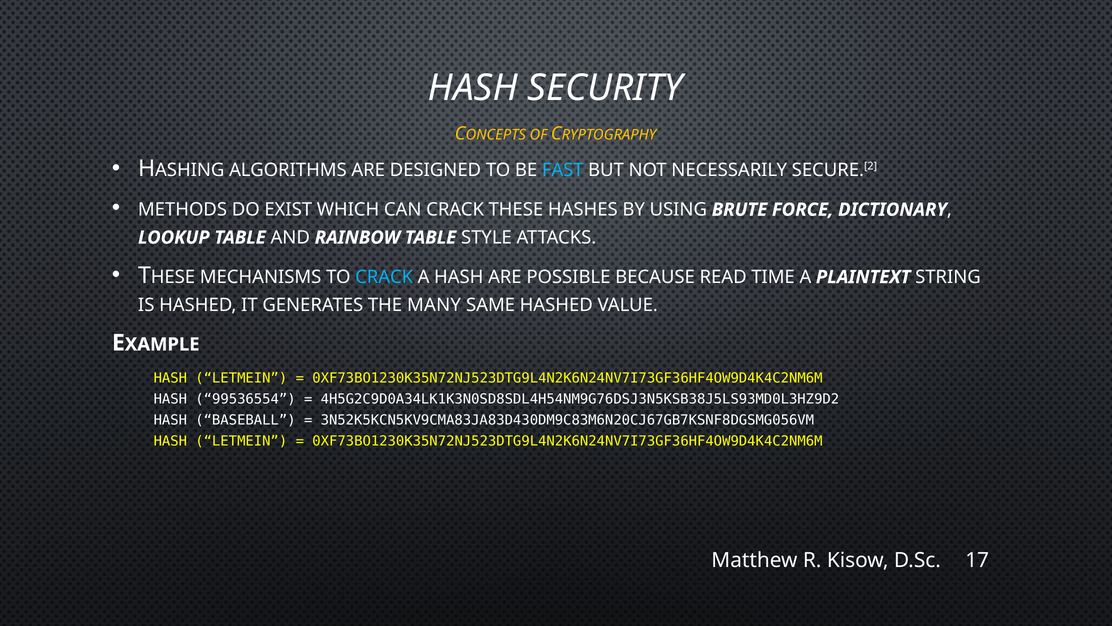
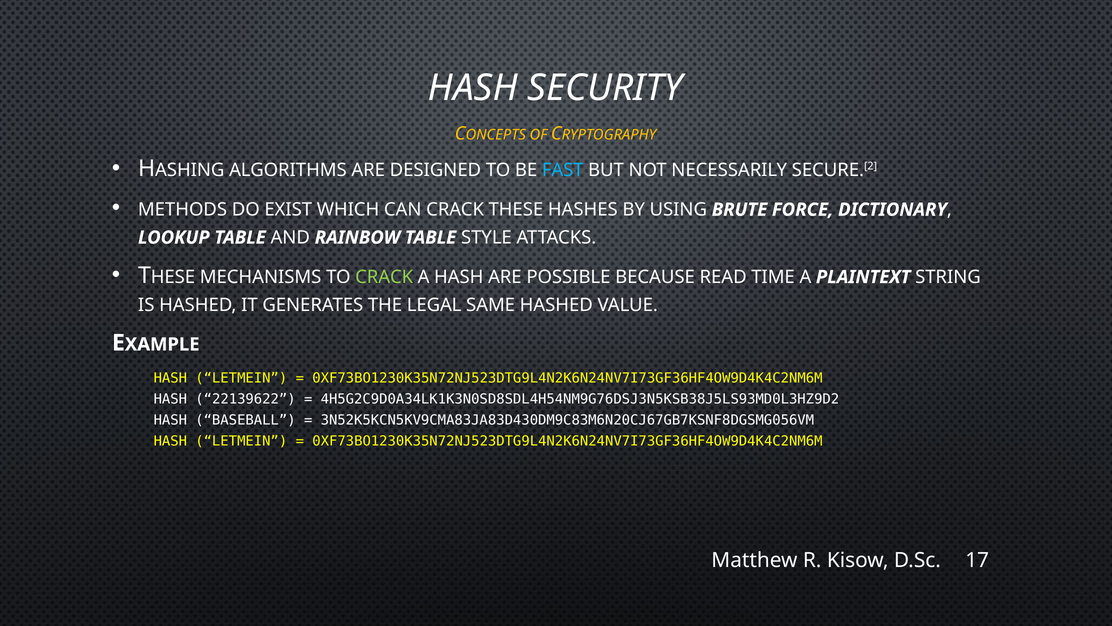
CRACK colour: light blue -> light green (384, 277)
MANY: MANY -> LEGAL (434, 305)
99536554: 99536554 -> 22139622 (245, 399)
